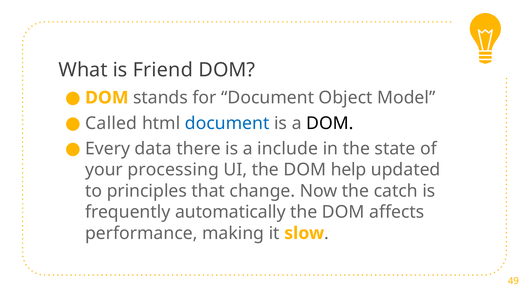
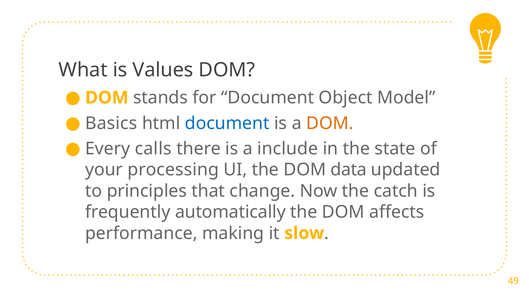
Friend: Friend -> Values (163, 70)
Called: Called -> Basics (111, 123)
DOM colour: black -> orange (330, 123)
data: data -> calls (153, 149)
help: help -> data (349, 170)
